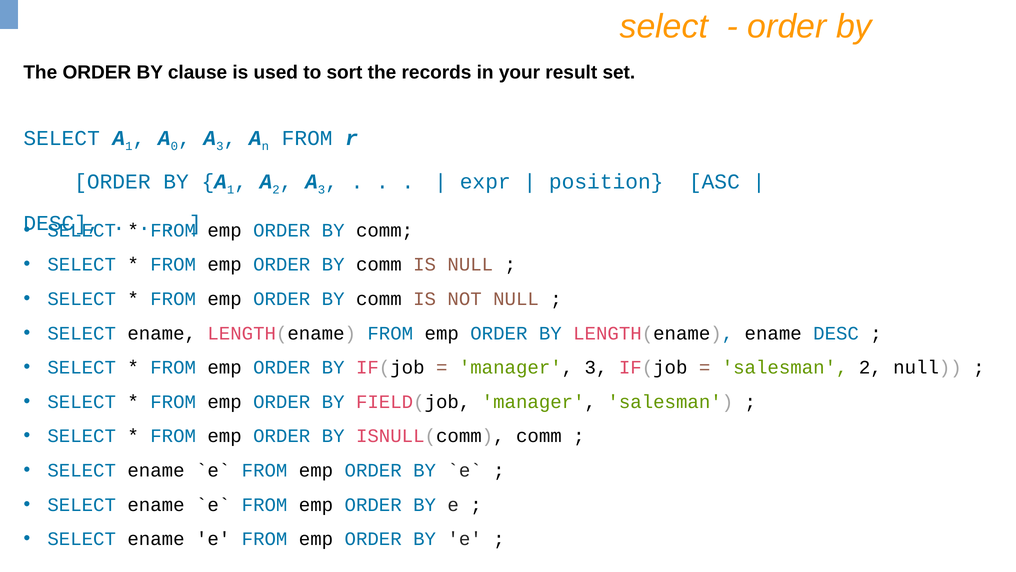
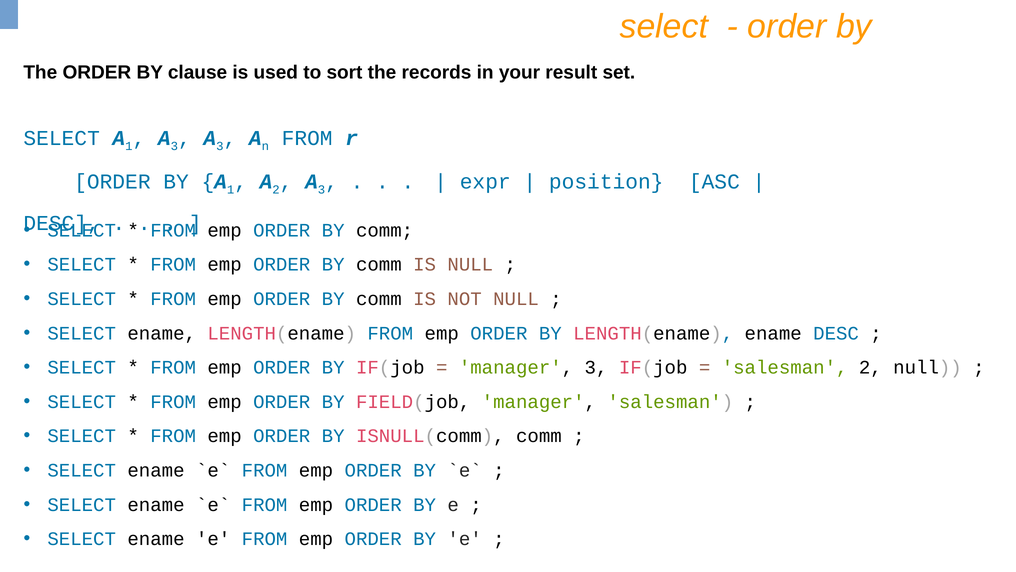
0: 0 -> 3 (174, 146)
